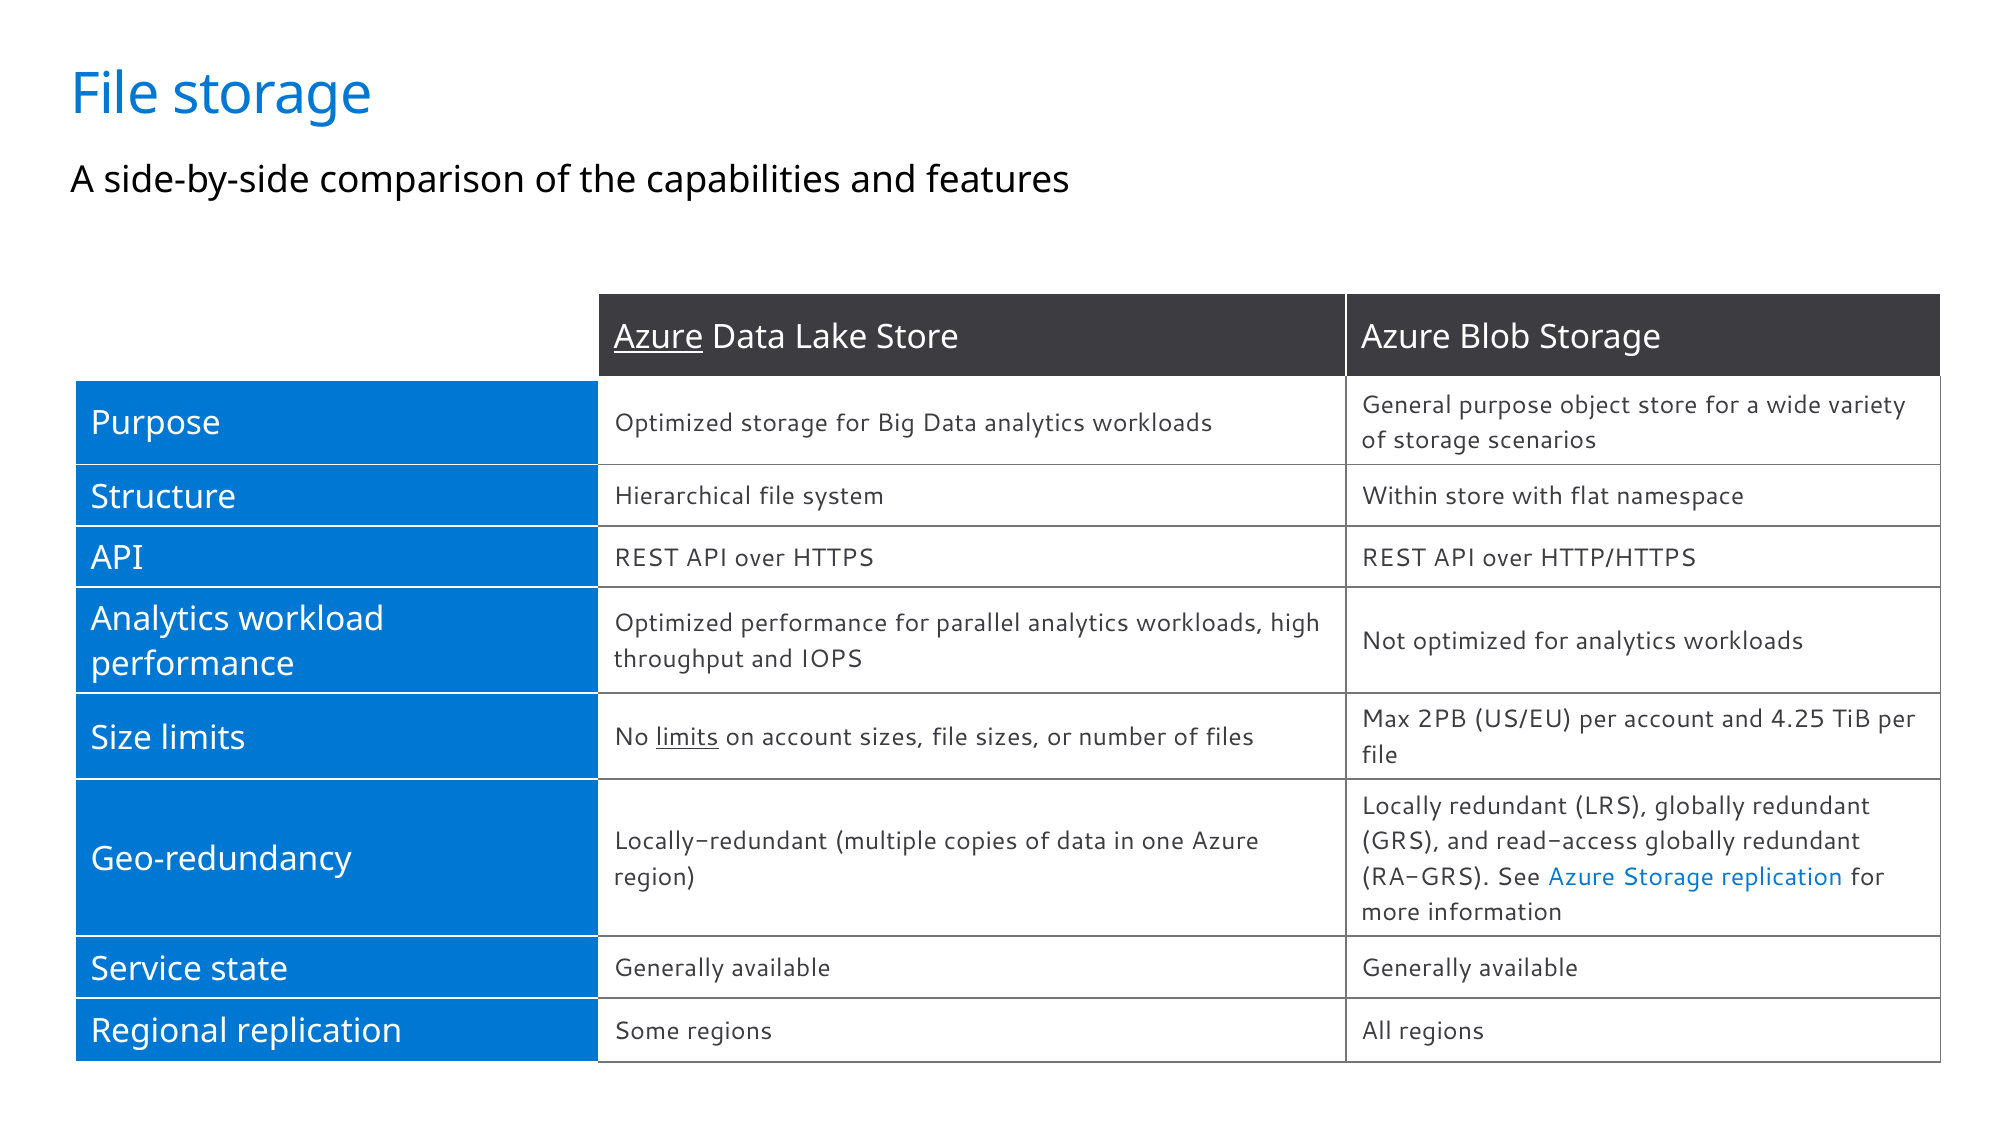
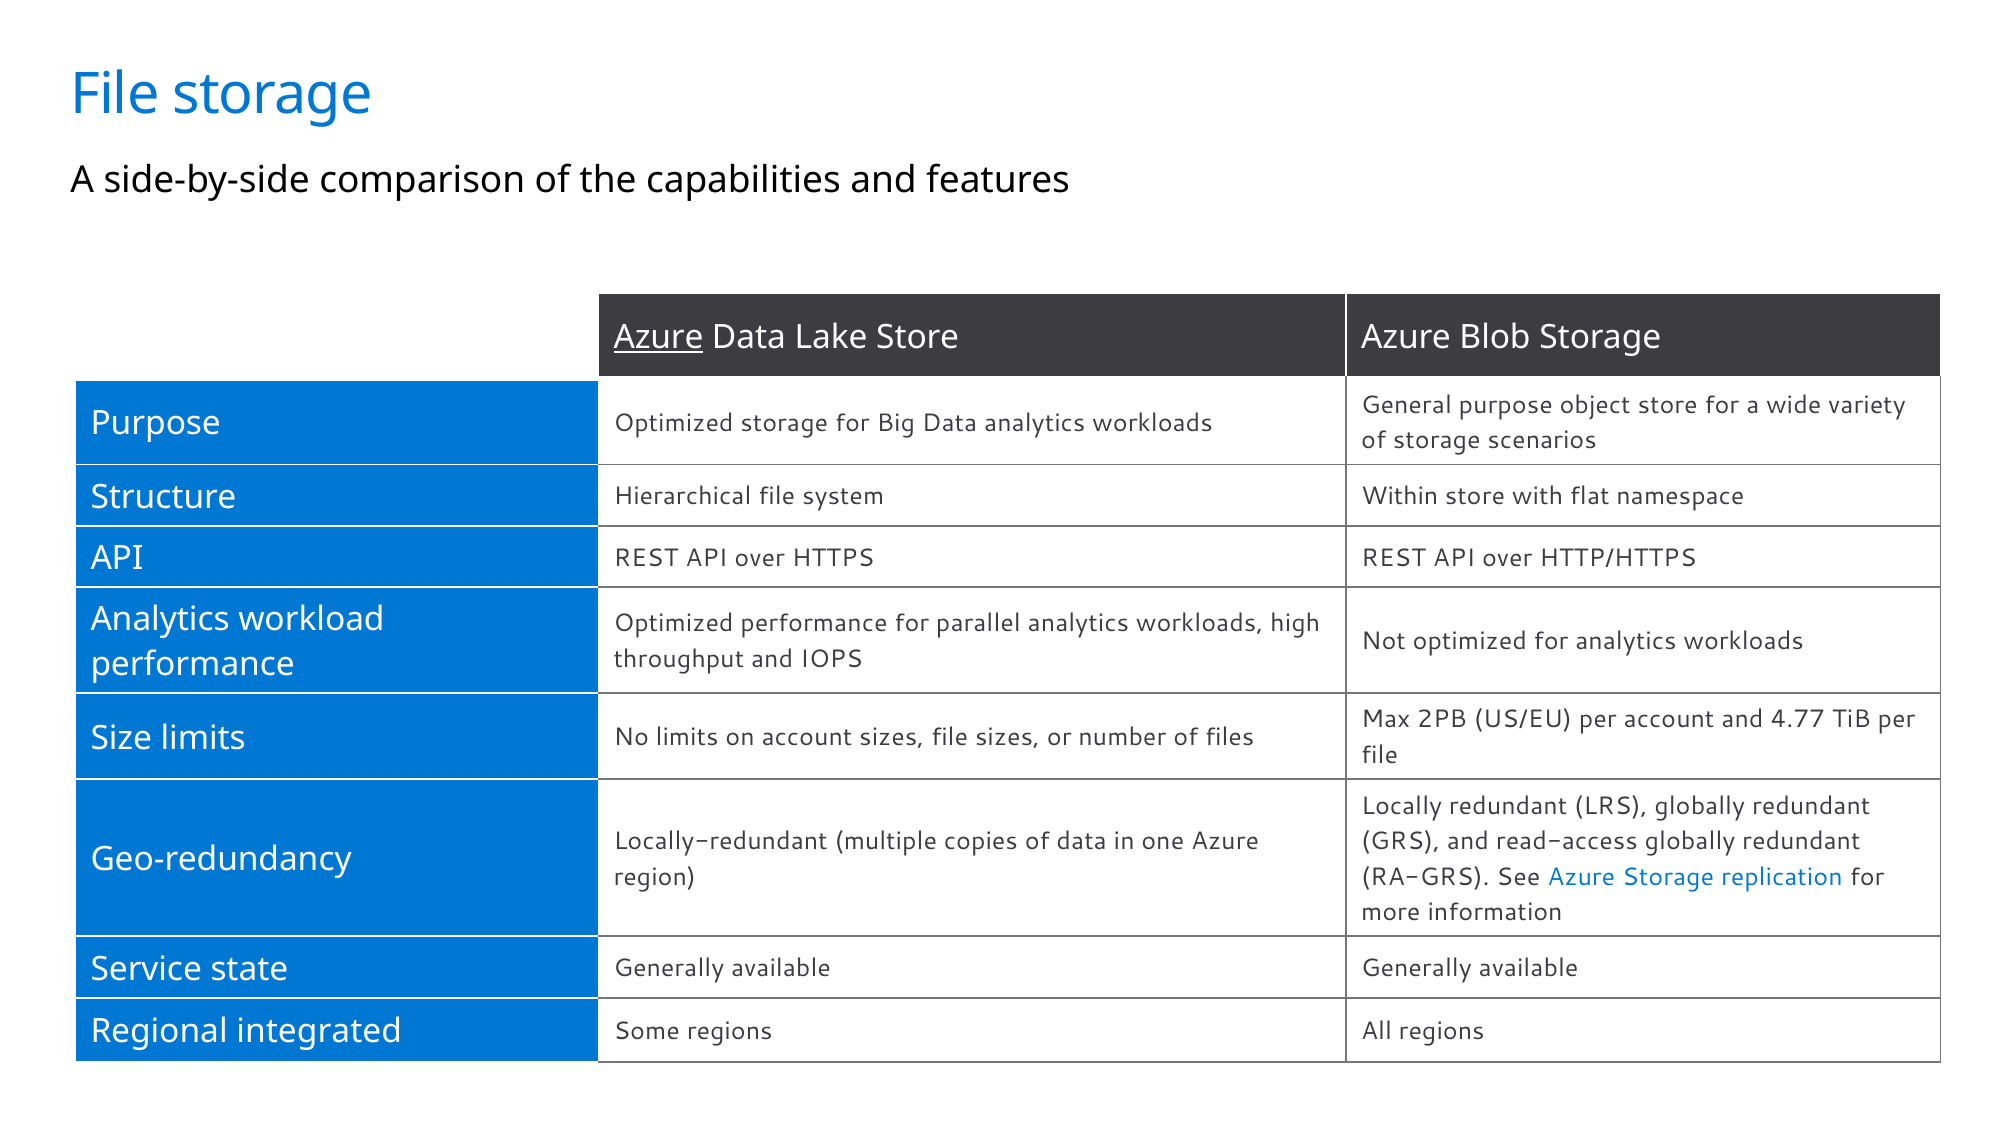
4.25: 4.25 -> 4.77 (1798, 720)
limits underline: present -> none (687, 738)
Regional replication: replication -> integrated (319, 1032)
